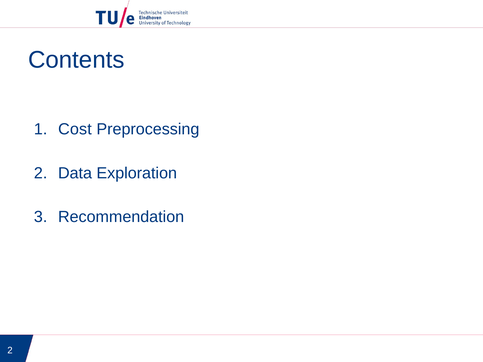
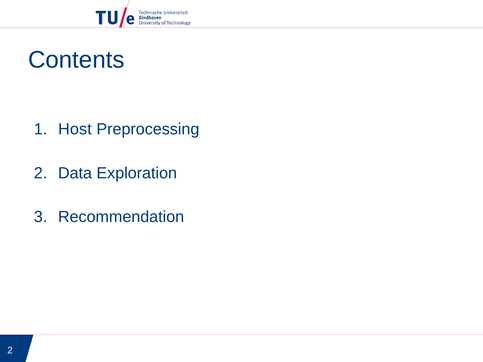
Cost: Cost -> Host (75, 129)
